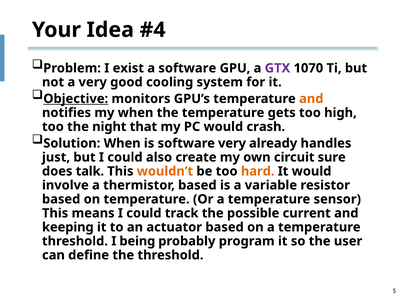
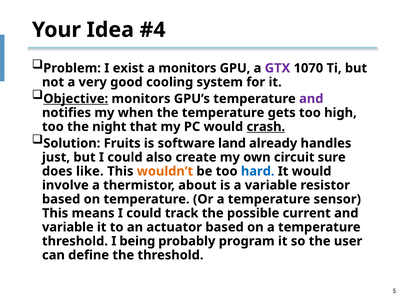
a software: software -> monitors (187, 68)
and colour: orange -> purple (311, 99)
crash underline: none -> present (266, 127)
Solution When: When -> Fruits (122, 143)
software very: very -> land (232, 143)
talk: talk -> like (90, 171)
hard colour: orange -> blue (258, 171)
thermistor based: based -> about (197, 185)
keeping: keeping -> variable (68, 227)
